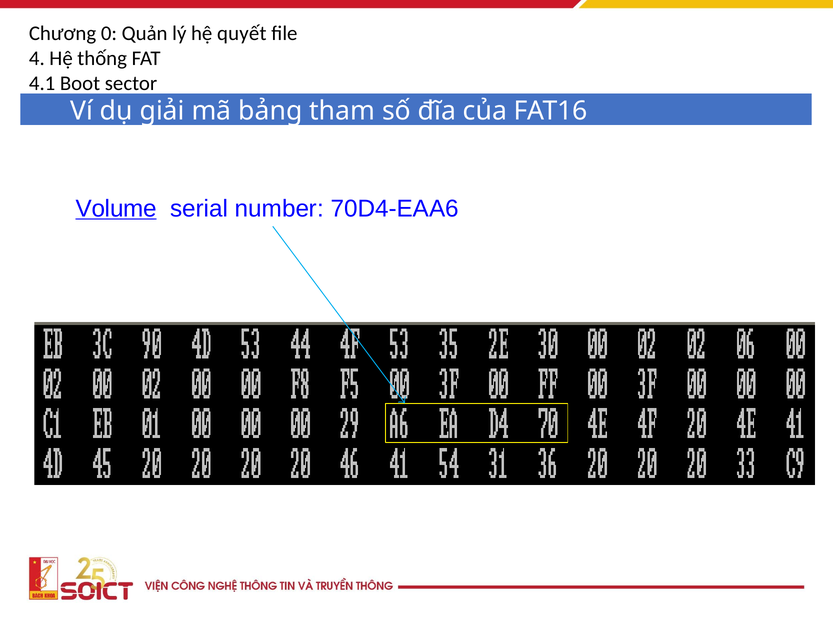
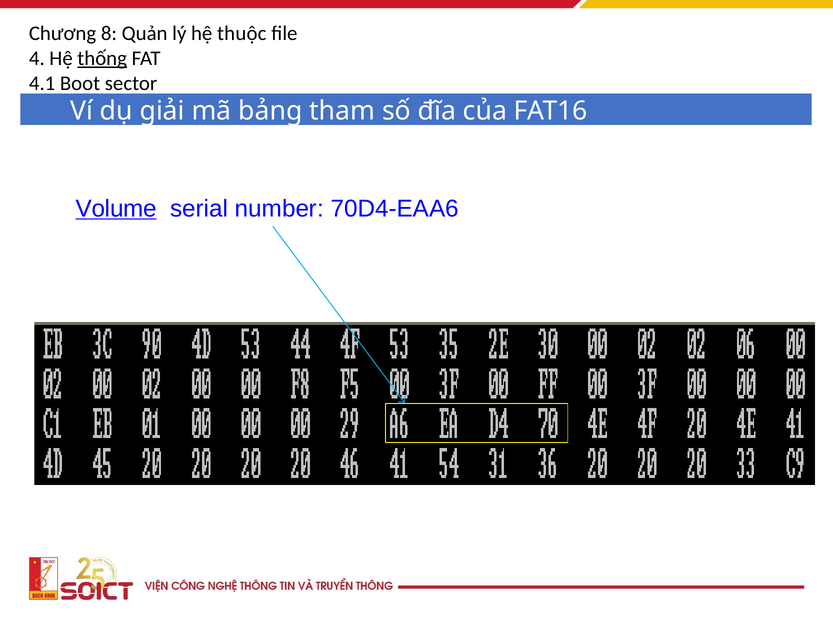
0: 0 -> 8 (109, 33)
quyết: quyết -> thuộc (242, 33)
thống underline: none -> present (102, 58)
